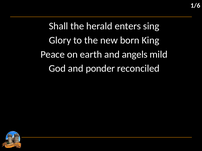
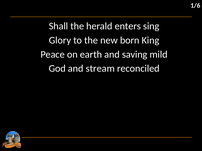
angels: angels -> saving (135, 55)
ponder: ponder -> stream (100, 69)
